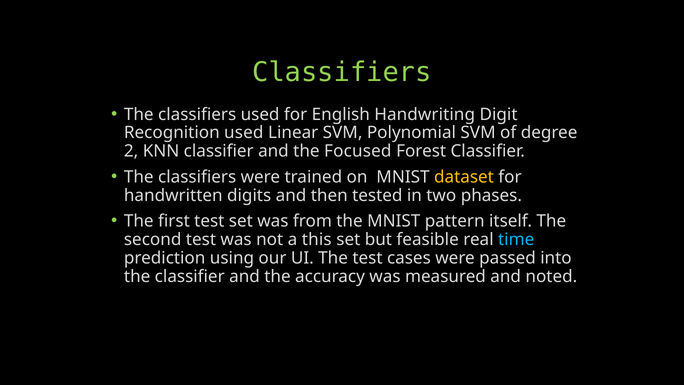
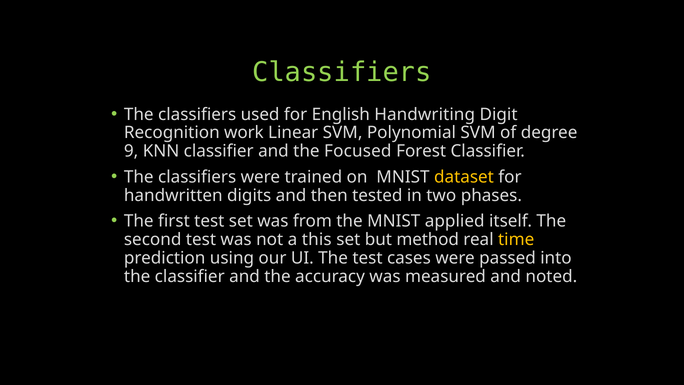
Recognition used: used -> work (244, 133)
2: 2 -> 9 (131, 151)
pattern: pattern -> applied (455, 221)
feasible: feasible -> method (428, 239)
time colour: light blue -> yellow (516, 239)
